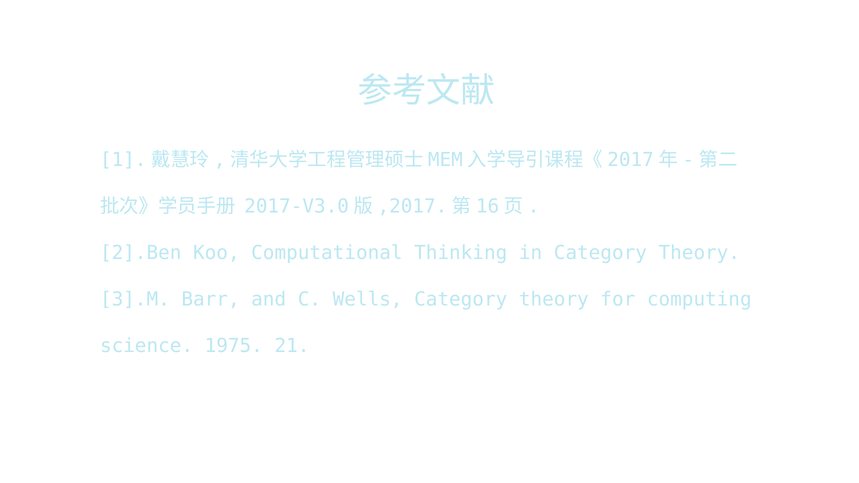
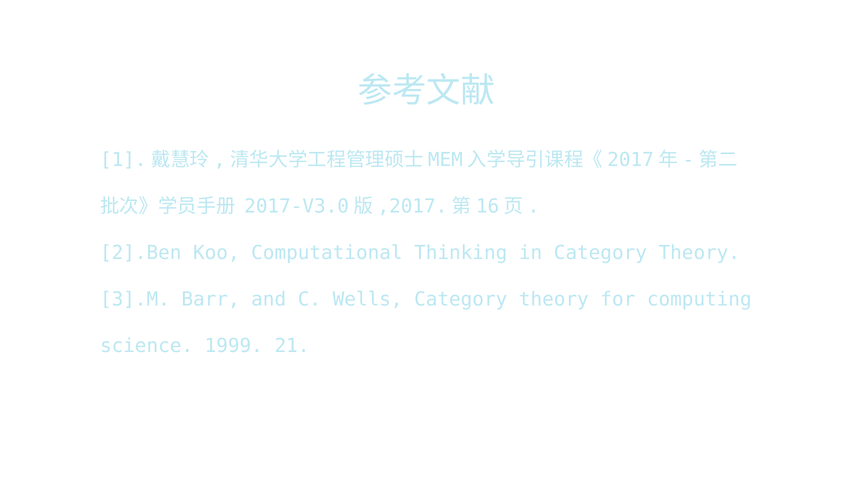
1975: 1975 -> 1999 (234, 346)
